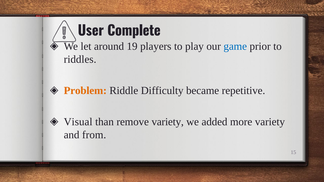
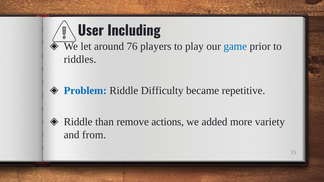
Complete: Complete -> Including (134, 31)
19: 19 -> 76 (132, 46)
Problem colour: orange -> blue (85, 91)
Visual: Visual -> Riddle (78, 122)
remove variety: variety -> actions (168, 122)
